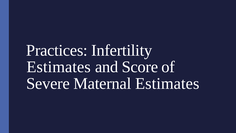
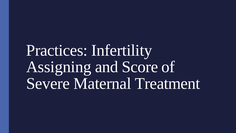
Estimates: Estimates -> Assigning (59, 67)
Maternal Estimates: Estimates -> Treatment (167, 83)
